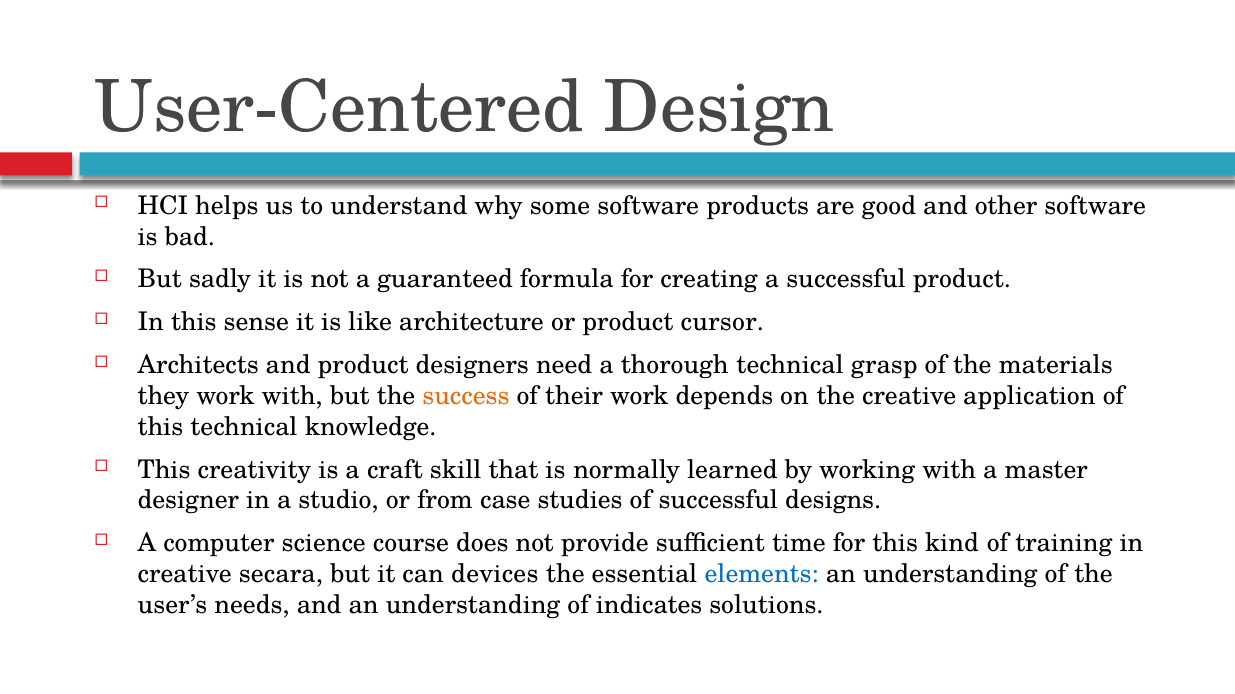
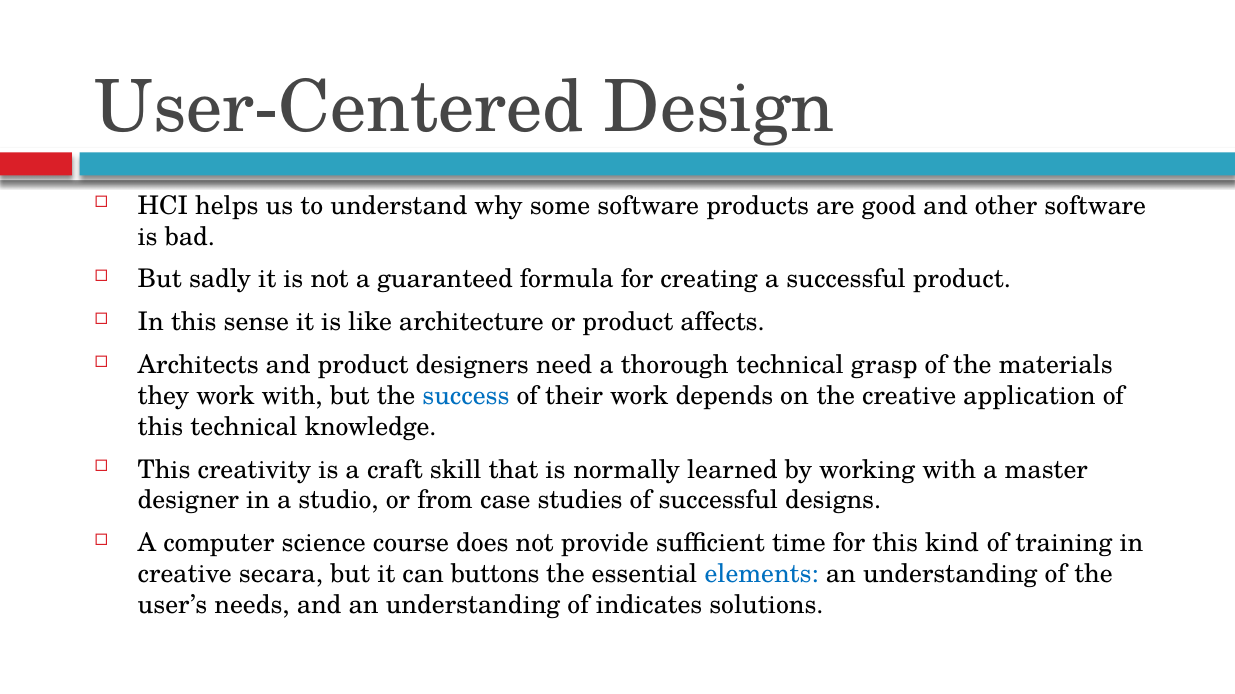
cursor: cursor -> affects (723, 323)
success colour: orange -> blue (466, 396)
devices: devices -> buttons (495, 575)
